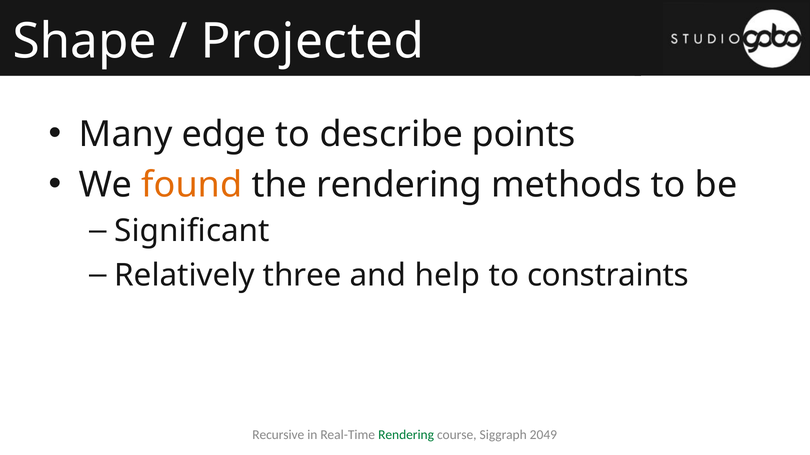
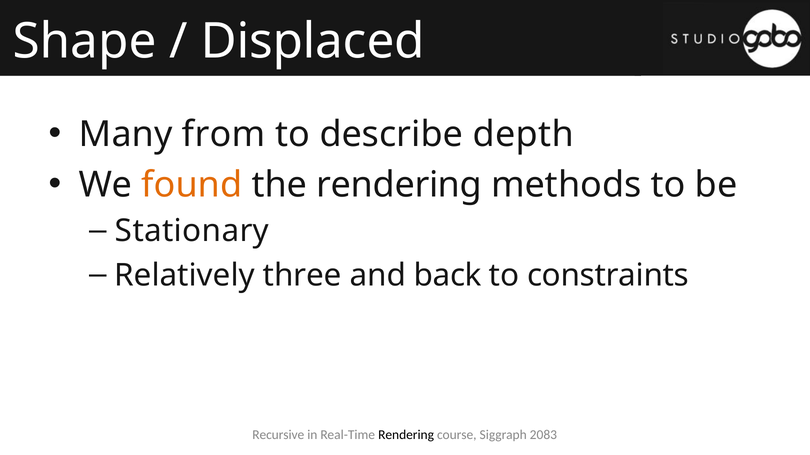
Projected: Projected -> Displaced (313, 41)
edge: edge -> from (224, 134)
points: points -> depth (523, 134)
Significant: Significant -> Stationary (192, 231)
help: help -> back (448, 276)
Rendering colour: green -> black (406, 435)
2049: 2049 -> 2083 (543, 435)
